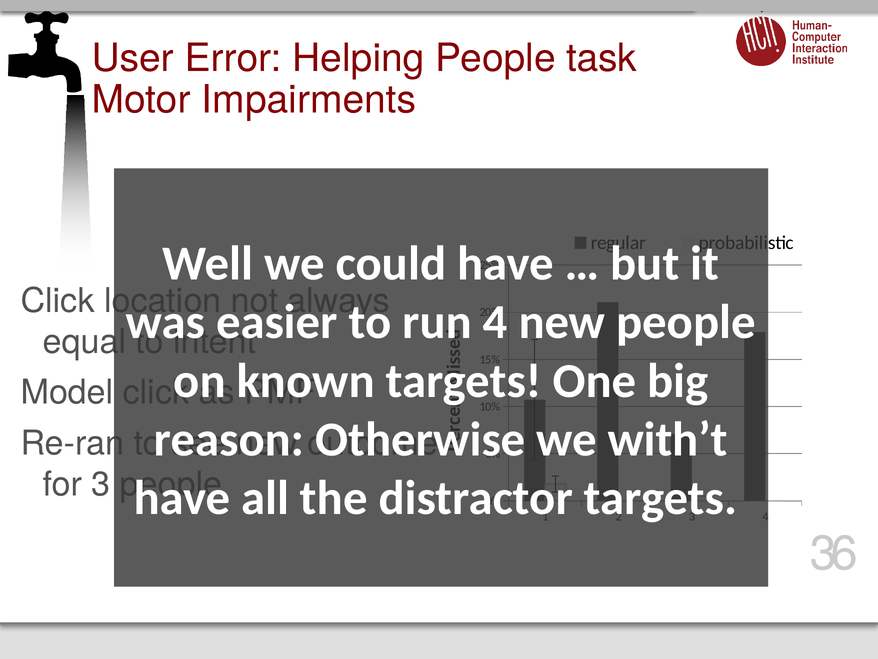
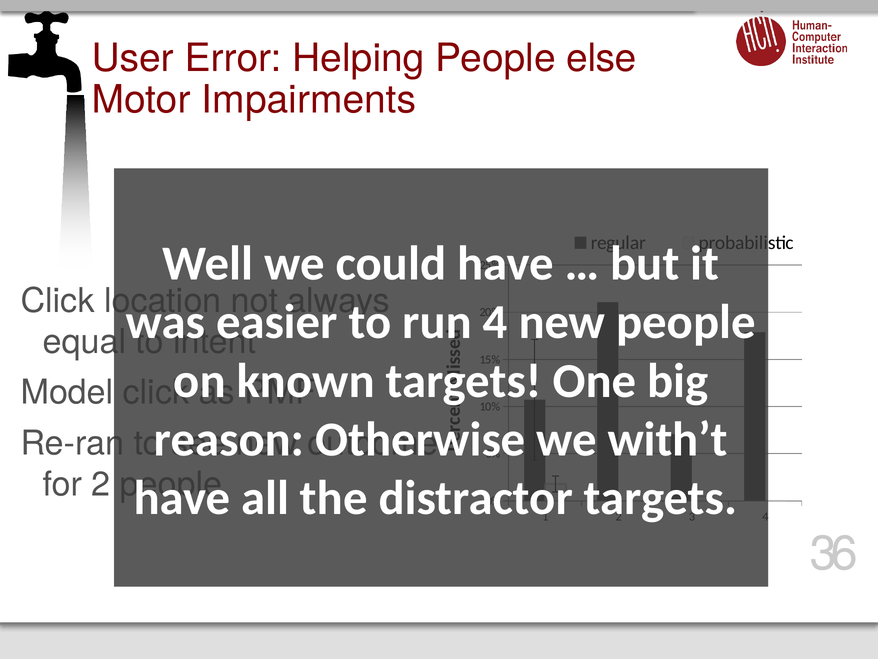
task: task -> else (601, 58)
for 3: 3 -> 2 (101, 484)
